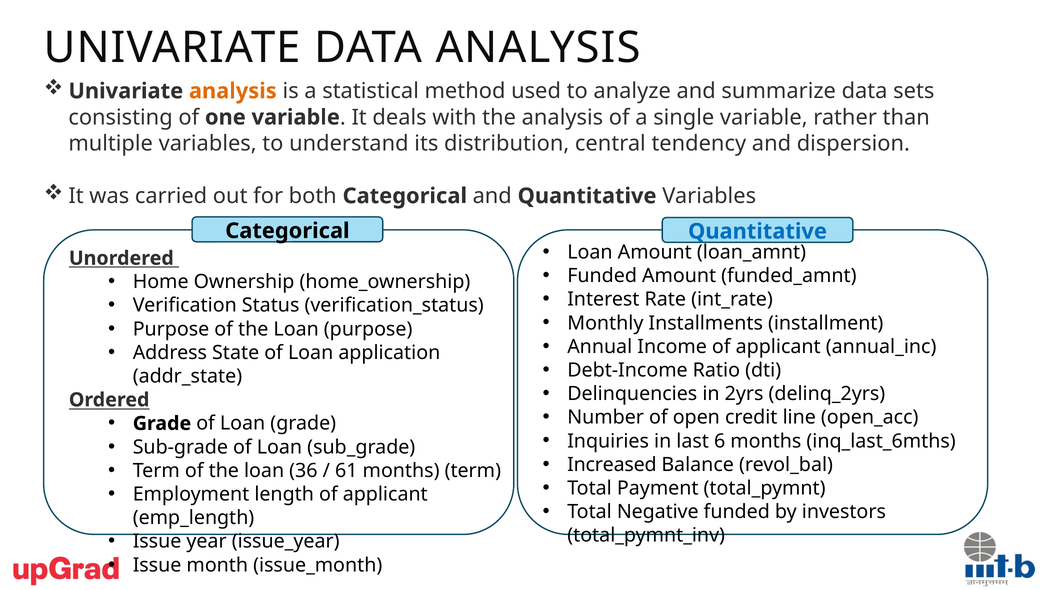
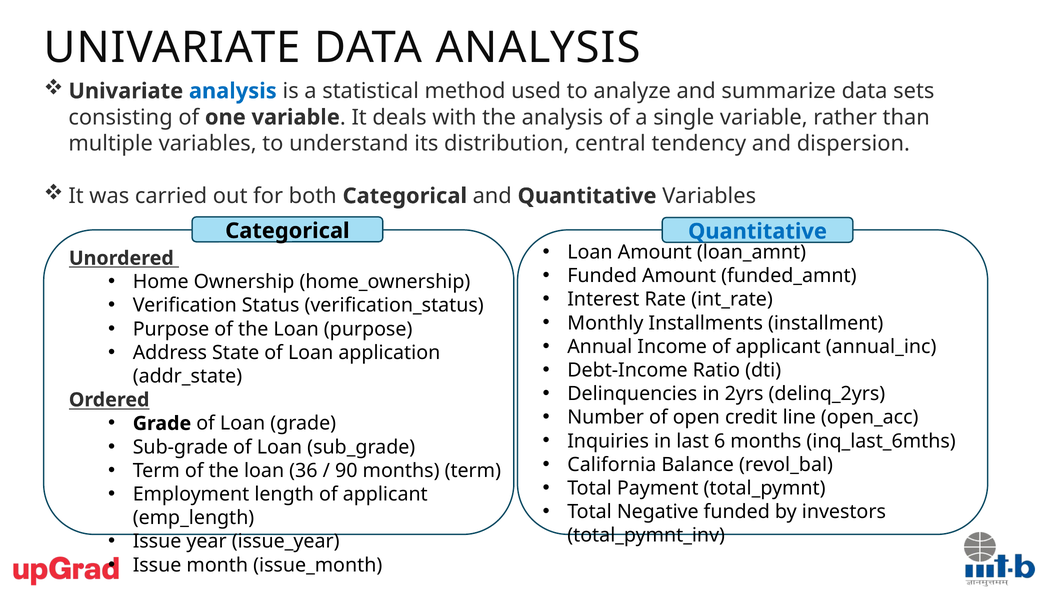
analysis colour: orange -> blue (233, 91)
Increased: Increased -> California (612, 464)
61: 61 -> 90 (346, 470)
